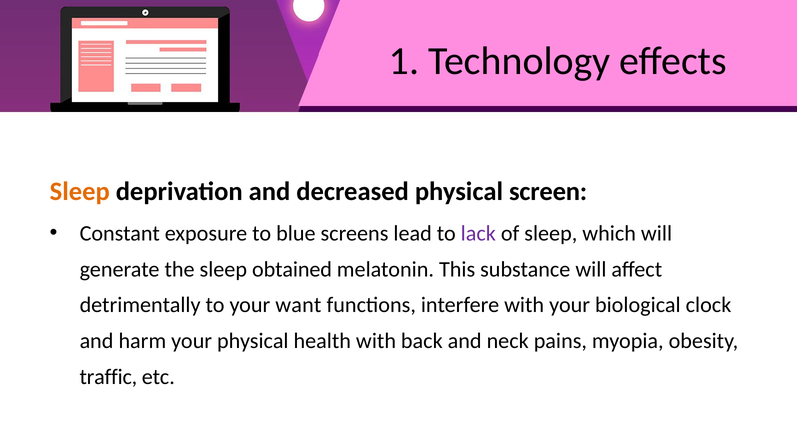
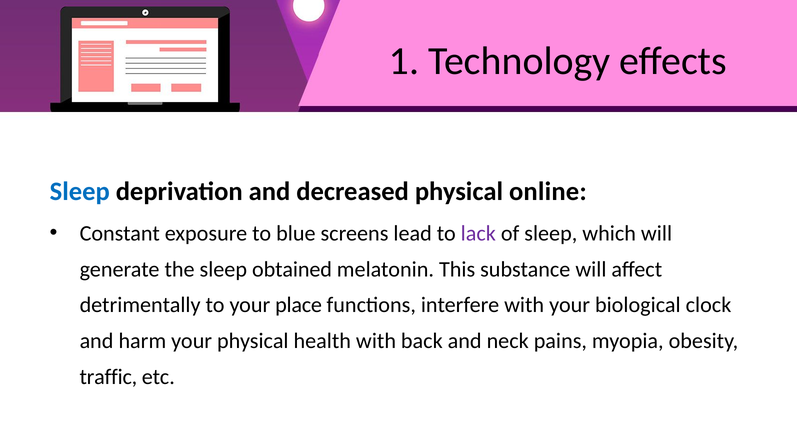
Sleep colour: orange -> blue (80, 191)
screen: screen -> online (548, 191)
want: want -> place (299, 305)
